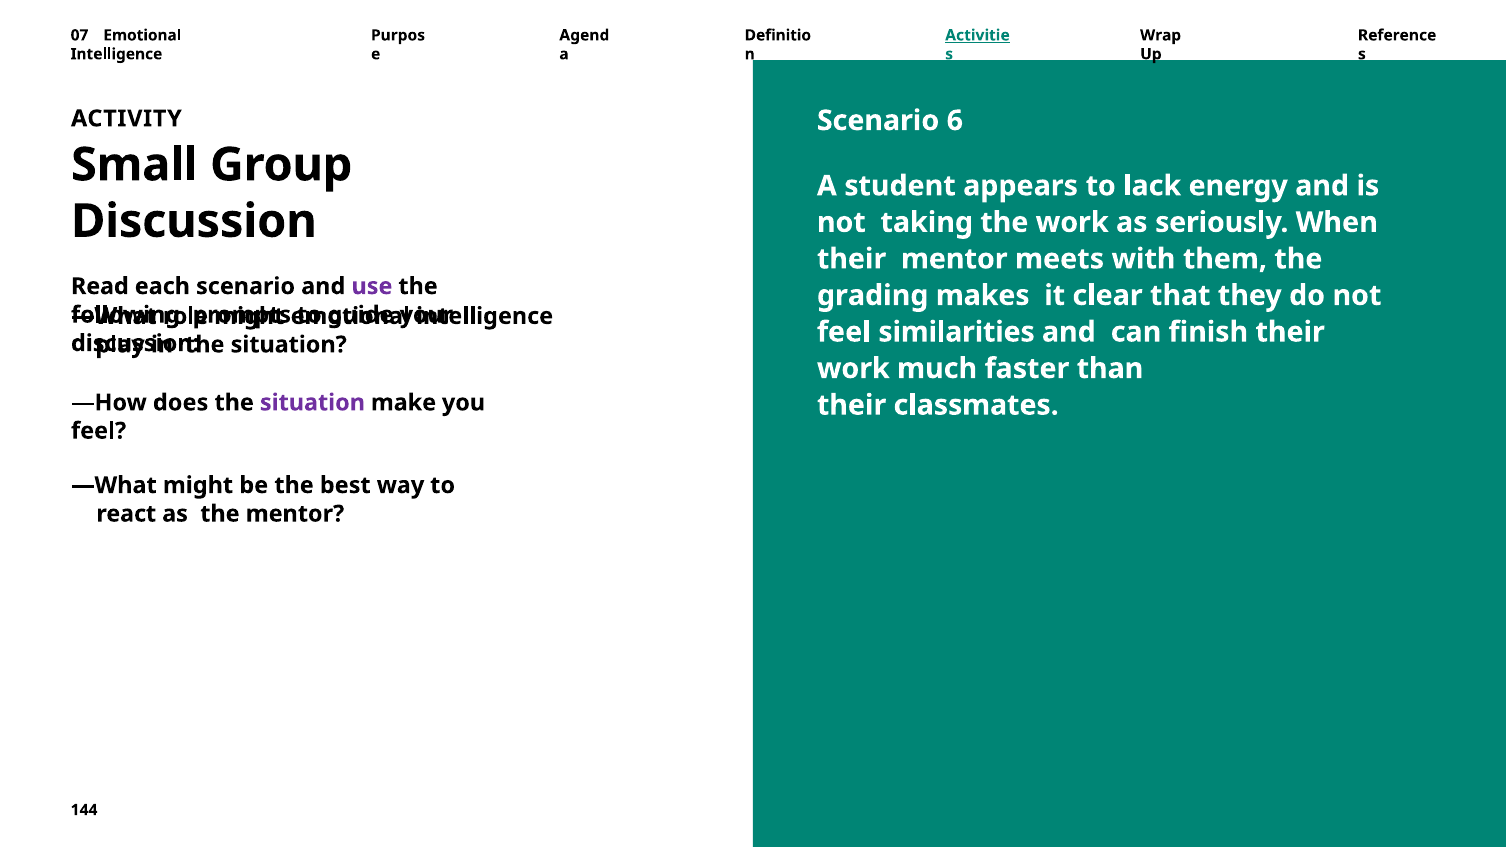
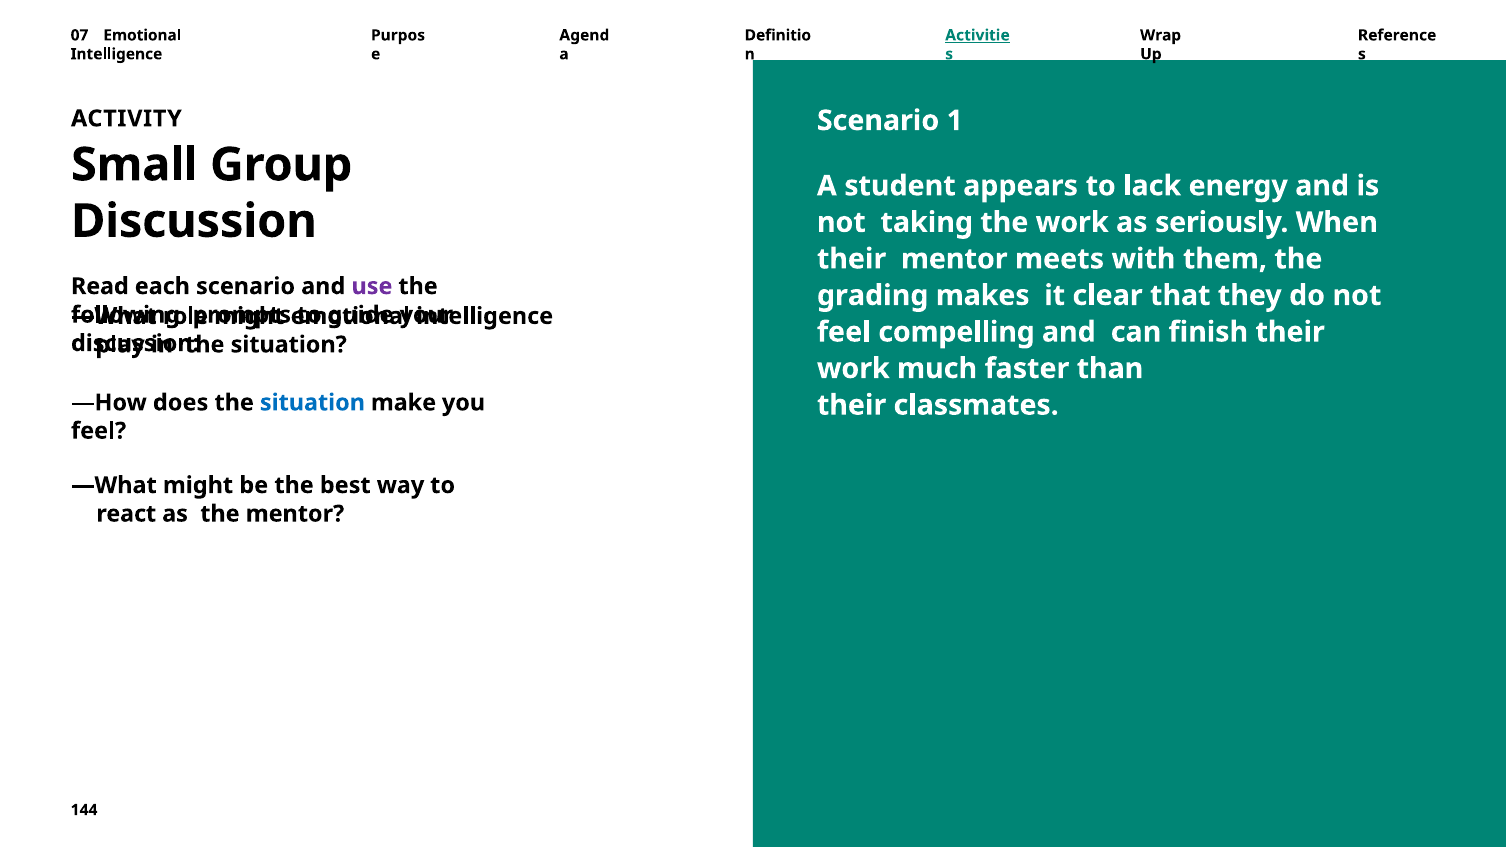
6: 6 -> 1 (955, 121)
similarities: similarities -> compelling (957, 332)
situation colour: purple -> blue (312, 403)
